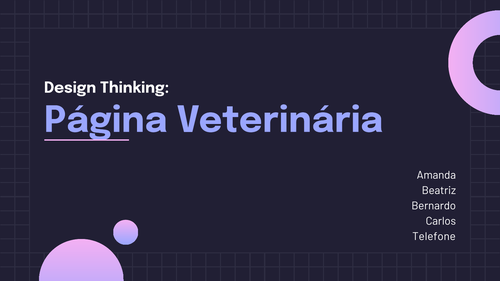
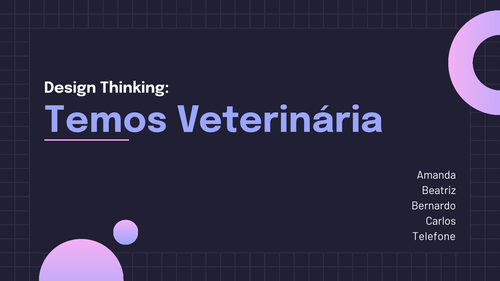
Página: Página -> Temos (106, 120)
